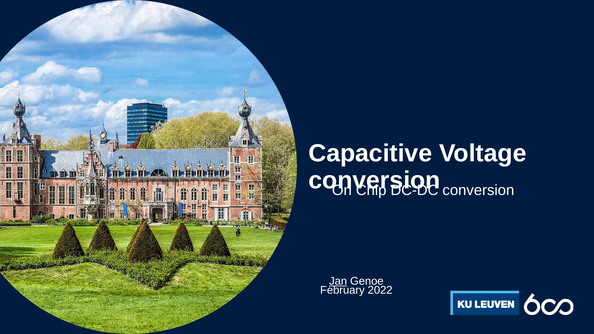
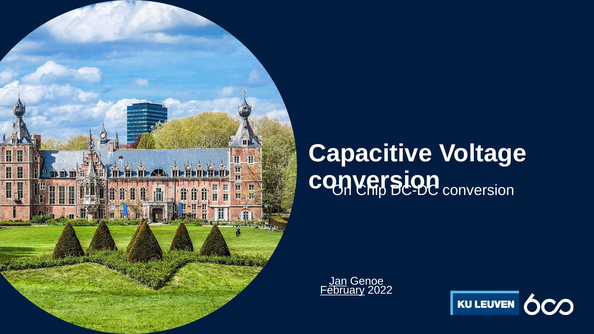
February underline: none -> present (342, 290)
